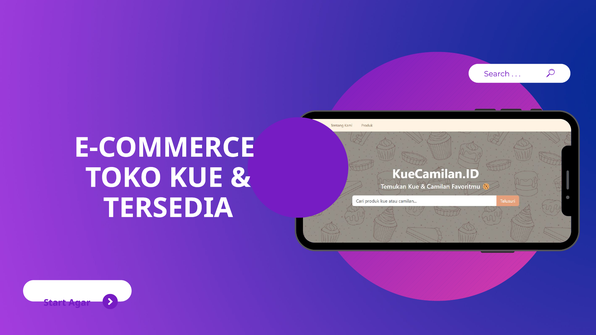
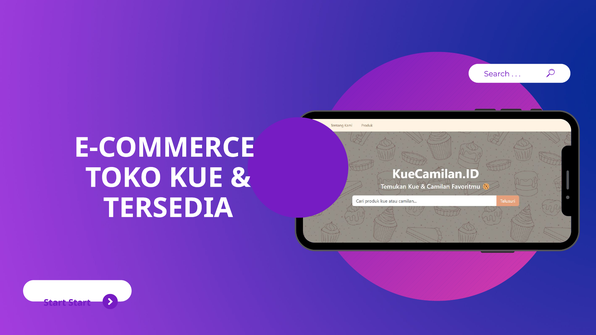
Start Agar: Agar -> Start (79, 303)
